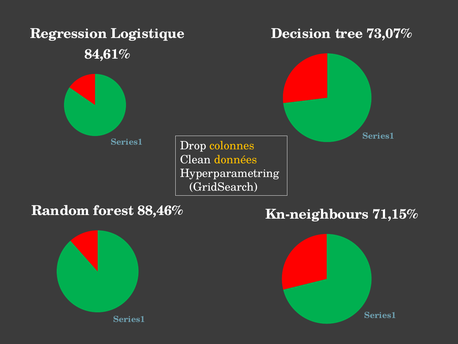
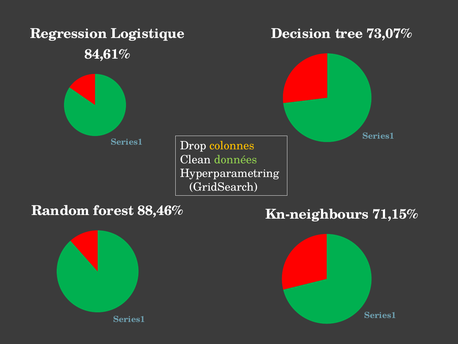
données colour: yellow -> light green (236, 159)
